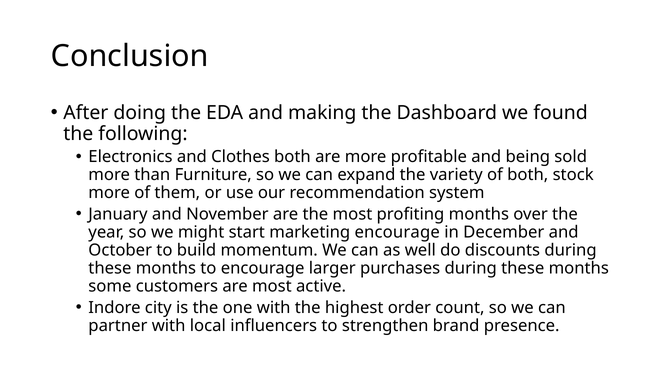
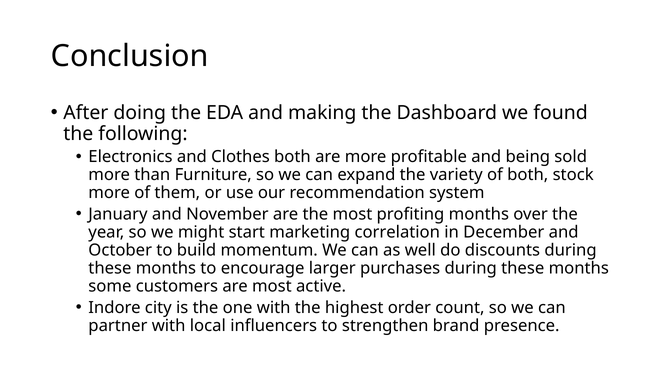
marketing encourage: encourage -> correlation (397, 232)
